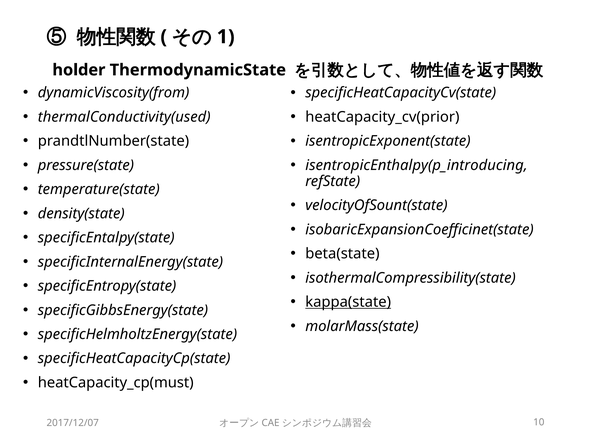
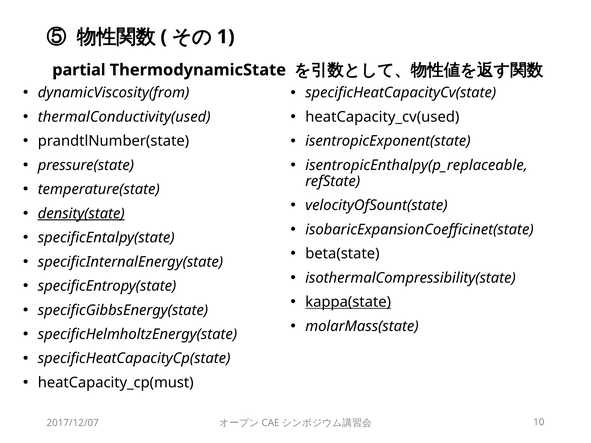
holder: holder -> partial (79, 70)
heatCapacity_cv(prior: heatCapacity_cv(prior -> heatCapacity_cv(used (382, 117)
isentropicEnthalpy(p_introducing: isentropicEnthalpy(p_introducing -> isentropicEnthalpy(p_replaceable (416, 165)
density(state underline: none -> present (81, 214)
